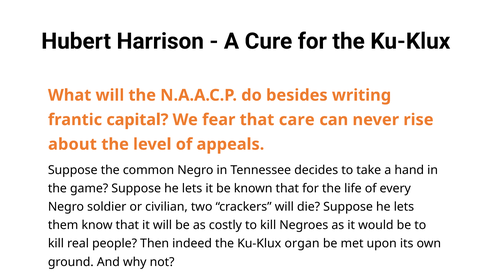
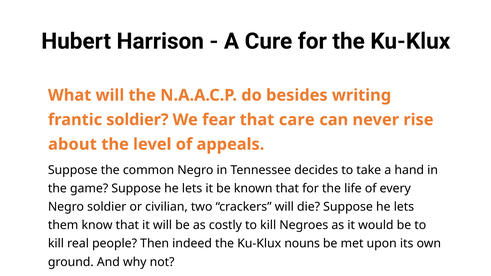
frantic capital: capital -> soldier (137, 120)
organ: organ -> nouns (302, 244)
